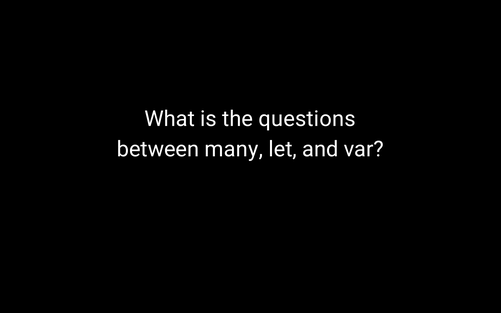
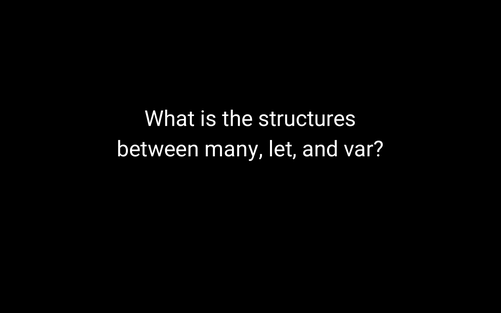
questions: questions -> structures (307, 119)
